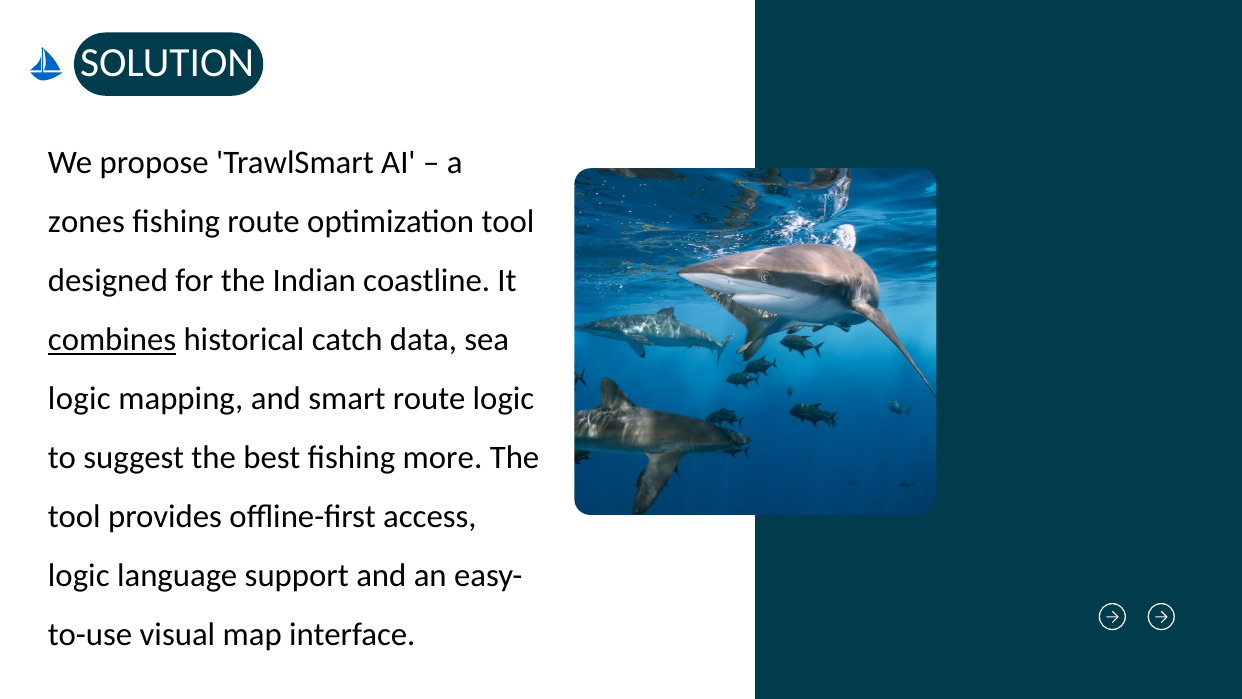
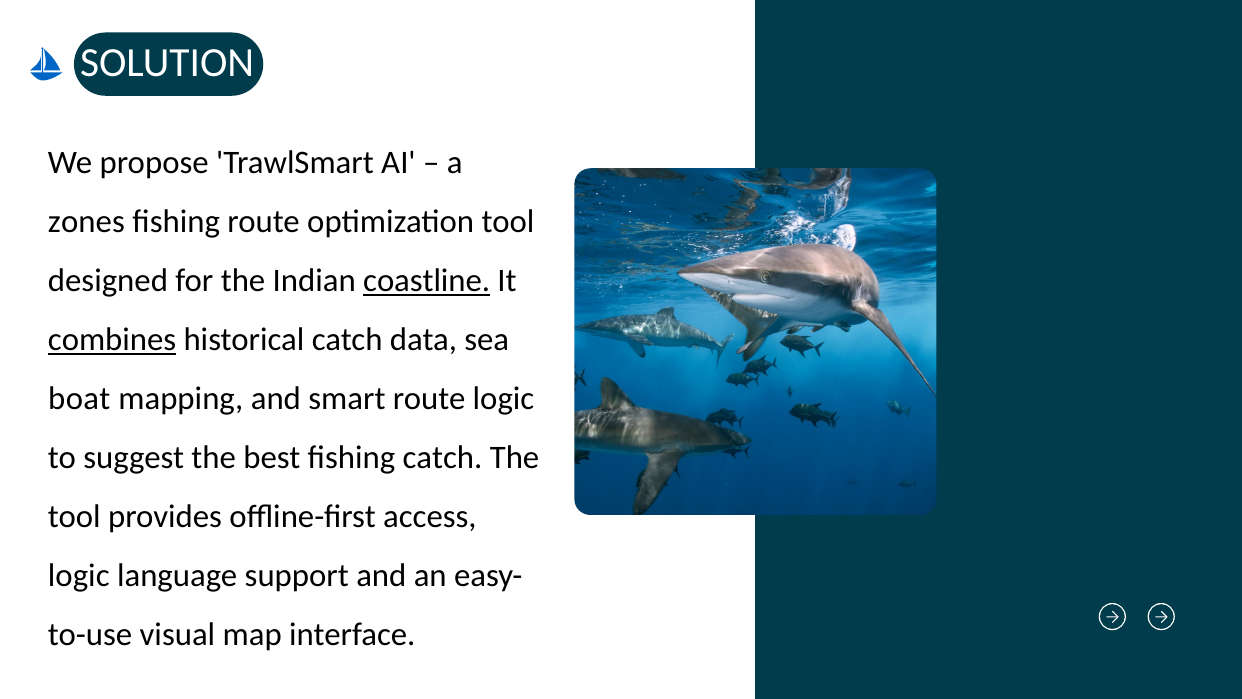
coastline underline: none -> present (427, 280)
logic: logic -> boat (79, 398)
fishing more: more -> catch (443, 457)
